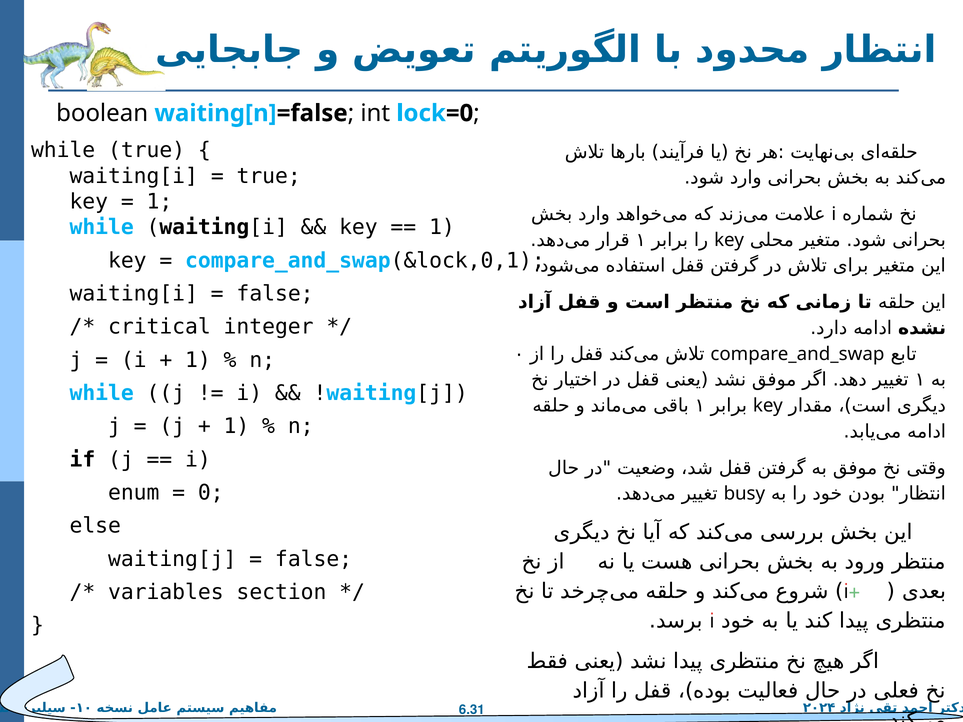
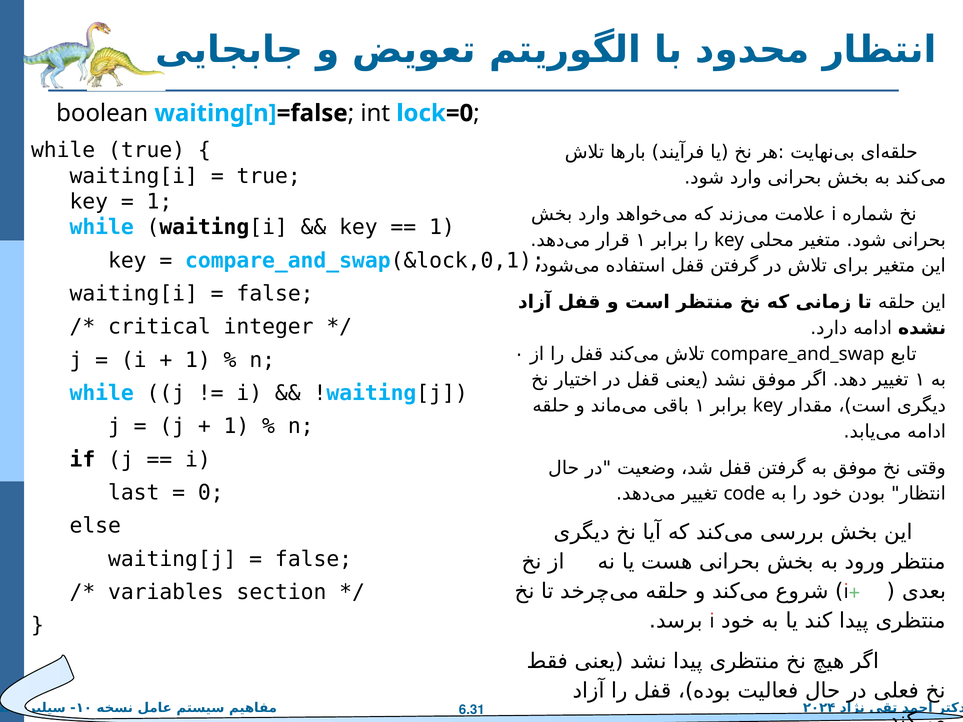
enum: enum -> last (134, 493)
busy: busy -> code (744, 494)
